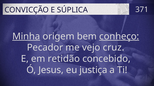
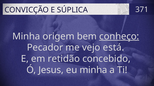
Minha underline: present -> none (26, 37)
cruz: cruz -> está (114, 48)
eu justiça: justiça -> minha (93, 70)
